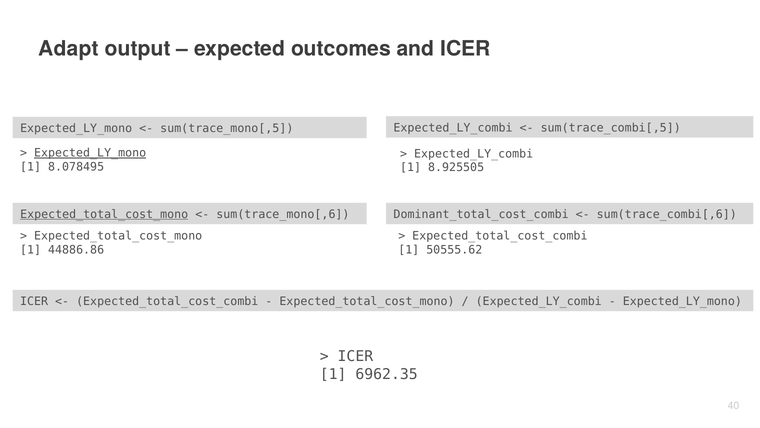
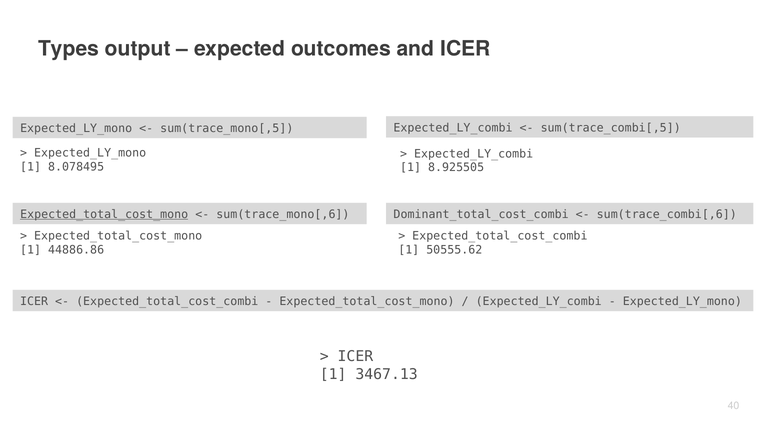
Adapt: Adapt -> Types (69, 49)
Expected_LY_mono underline: present -> none (90, 153)
6962.35: 6962.35 -> 3467.13 (387, 374)
